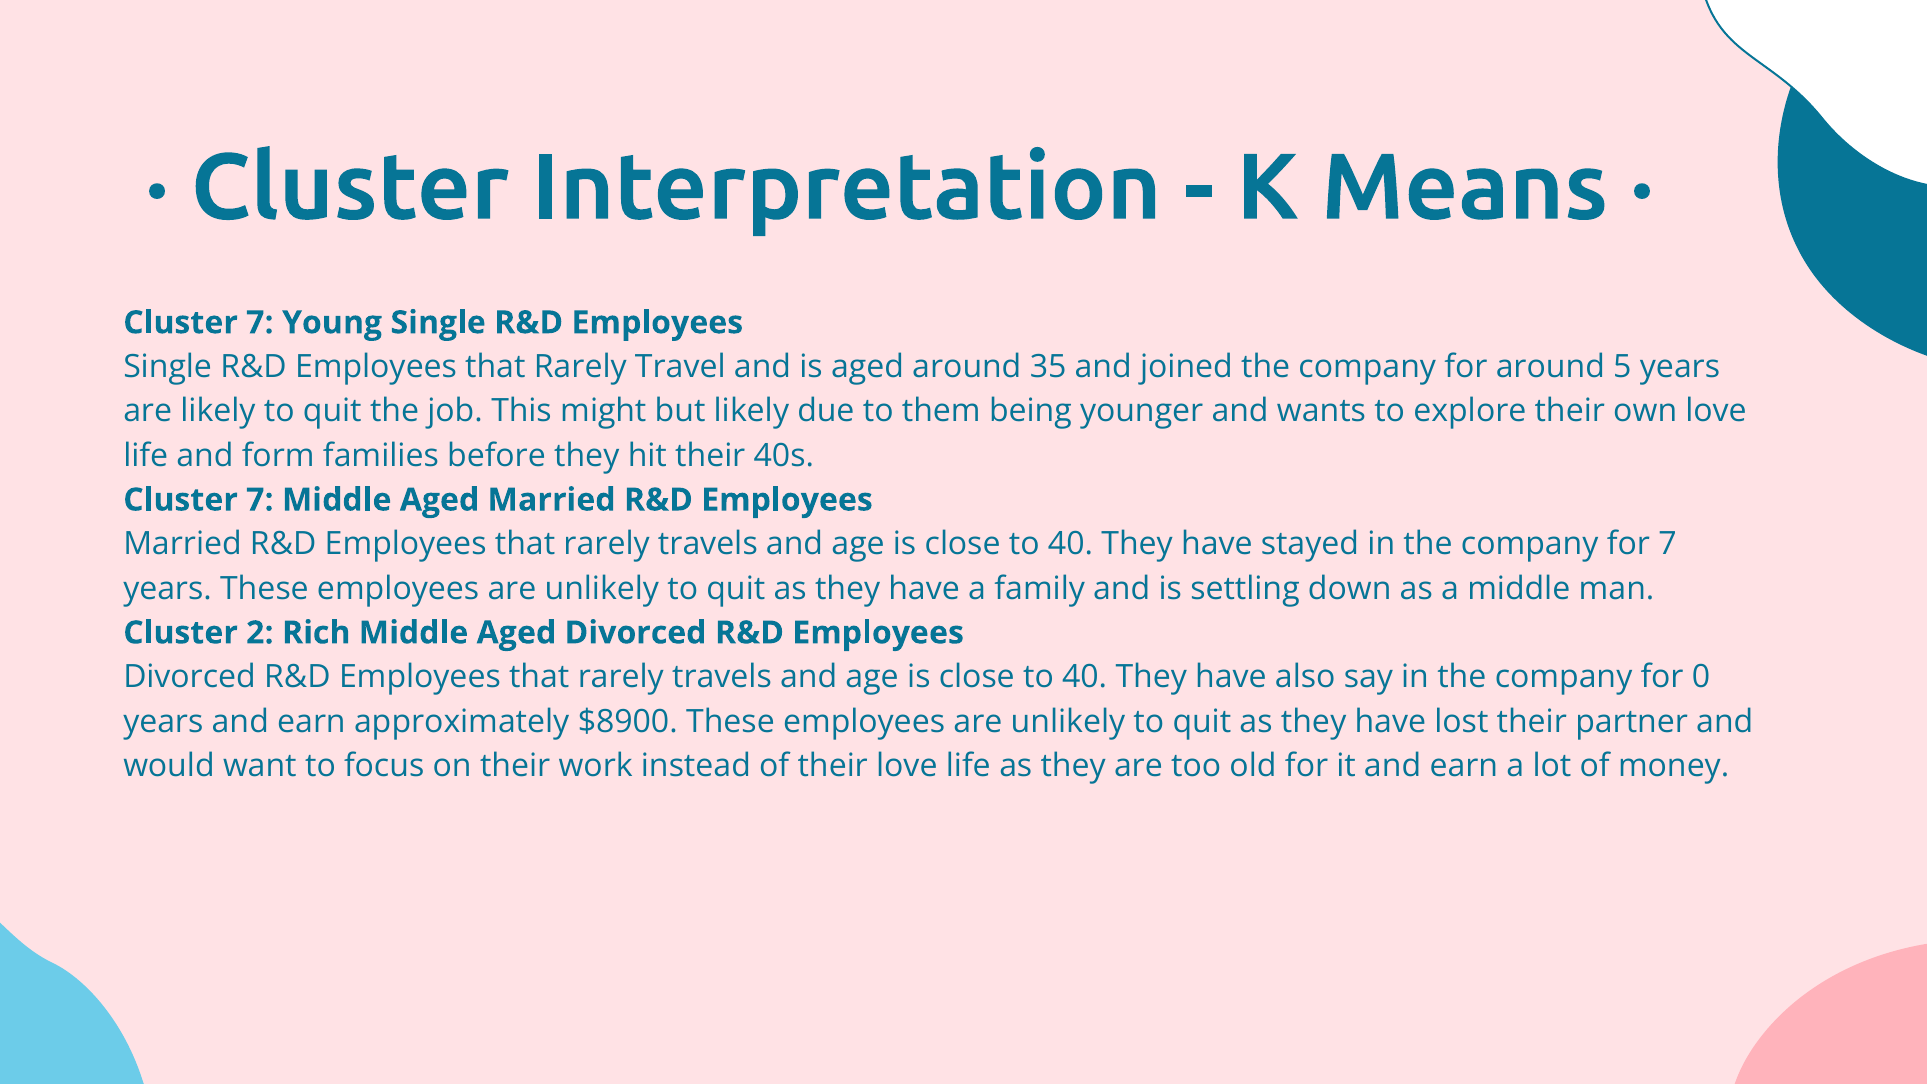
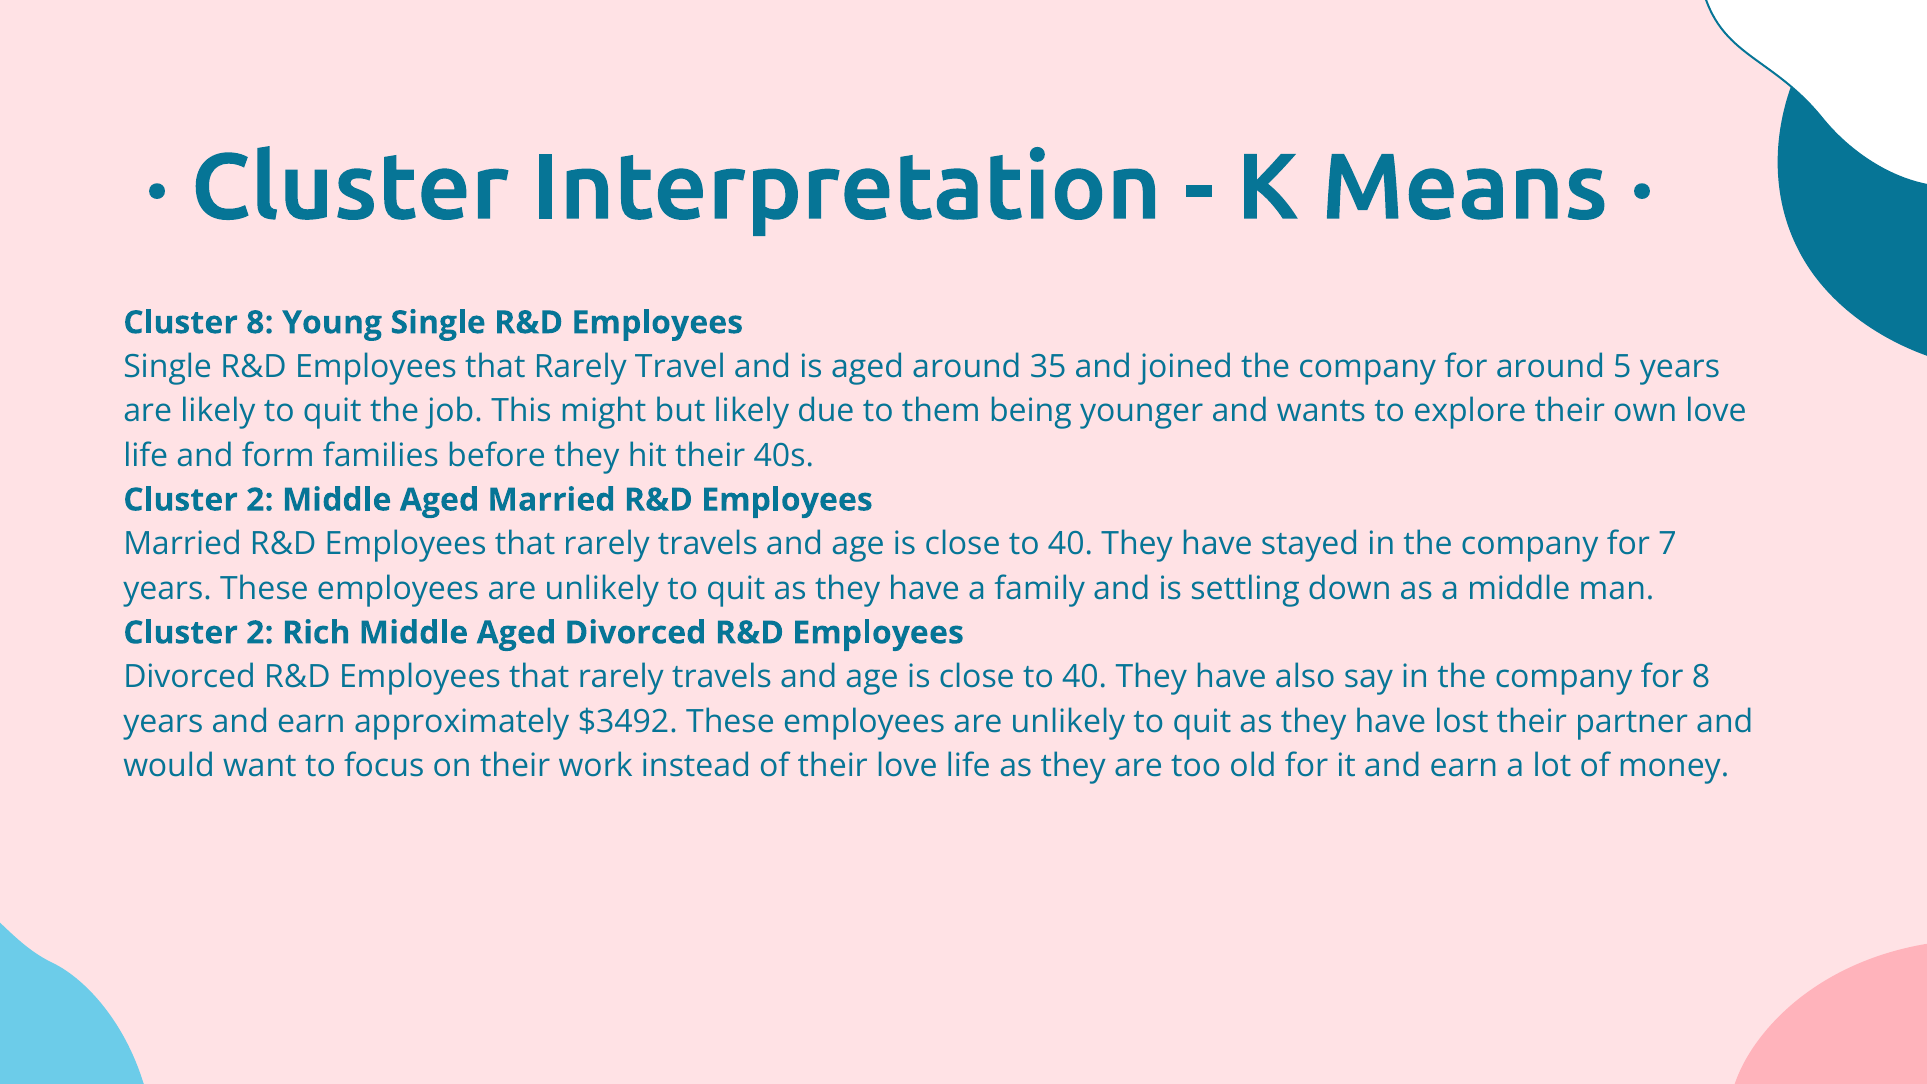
7: 7 -> 8 (260, 323)
7: 7 -> 2 (260, 500)
for 0: 0 -> 8 (1701, 677)
$8900: $8900 -> $3492 (628, 721)
